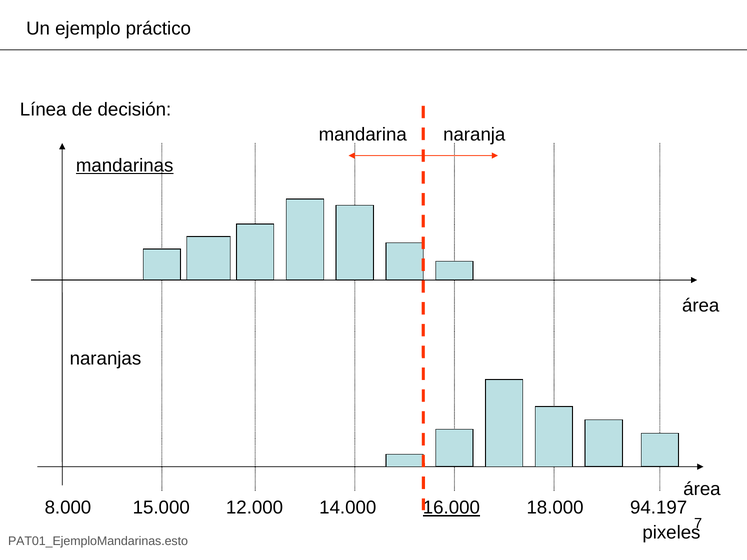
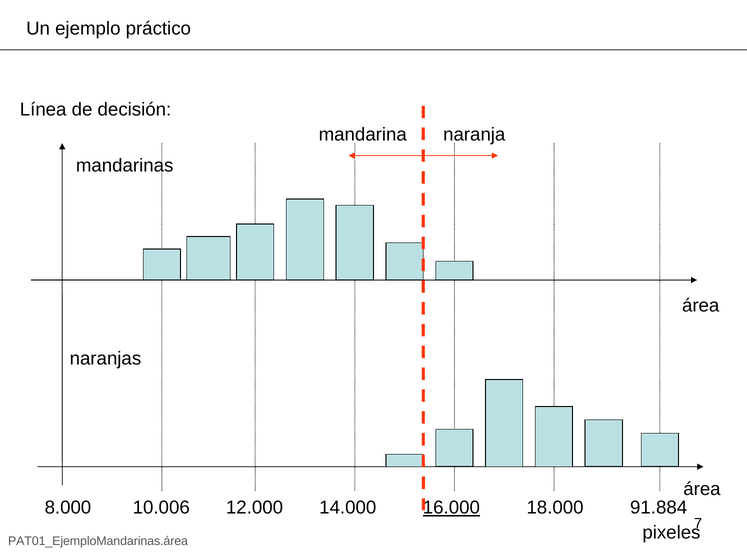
mandarinas underline: present -> none (125, 166)
15.000: 15.000 -> 10.006 (161, 508)
94.197: 94.197 -> 91.884 (659, 508)
PAT01_EjemploMandarinas.esto: PAT01_EjemploMandarinas.esto -> PAT01_EjemploMandarinas.área (98, 542)
